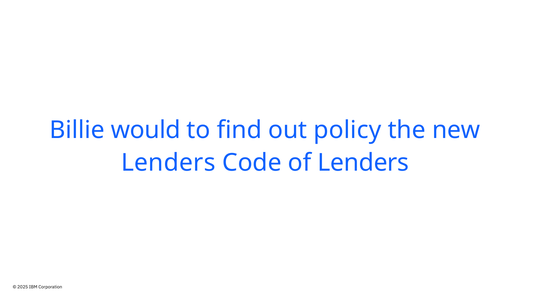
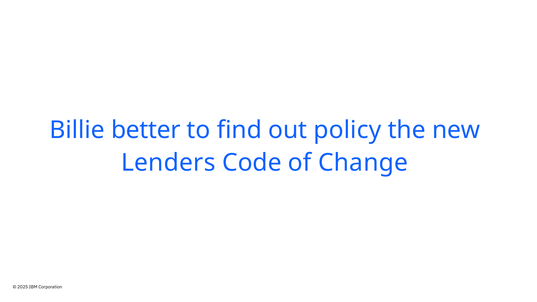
would: would -> better (146, 130)
of Lenders: Lenders -> Change (363, 163)
